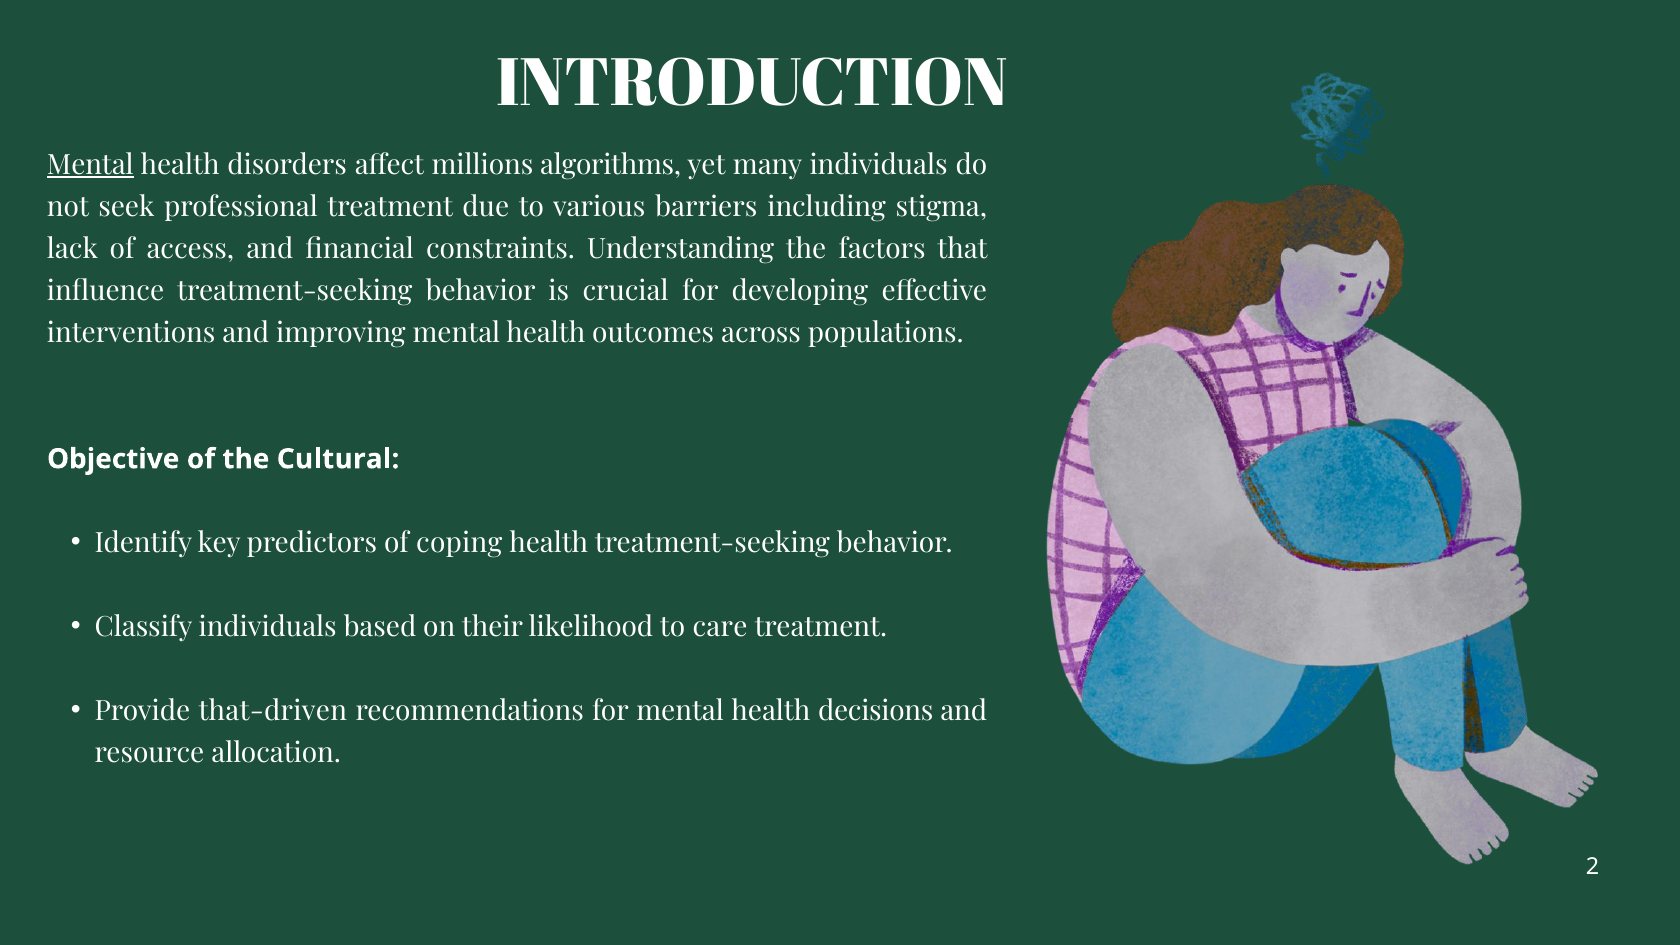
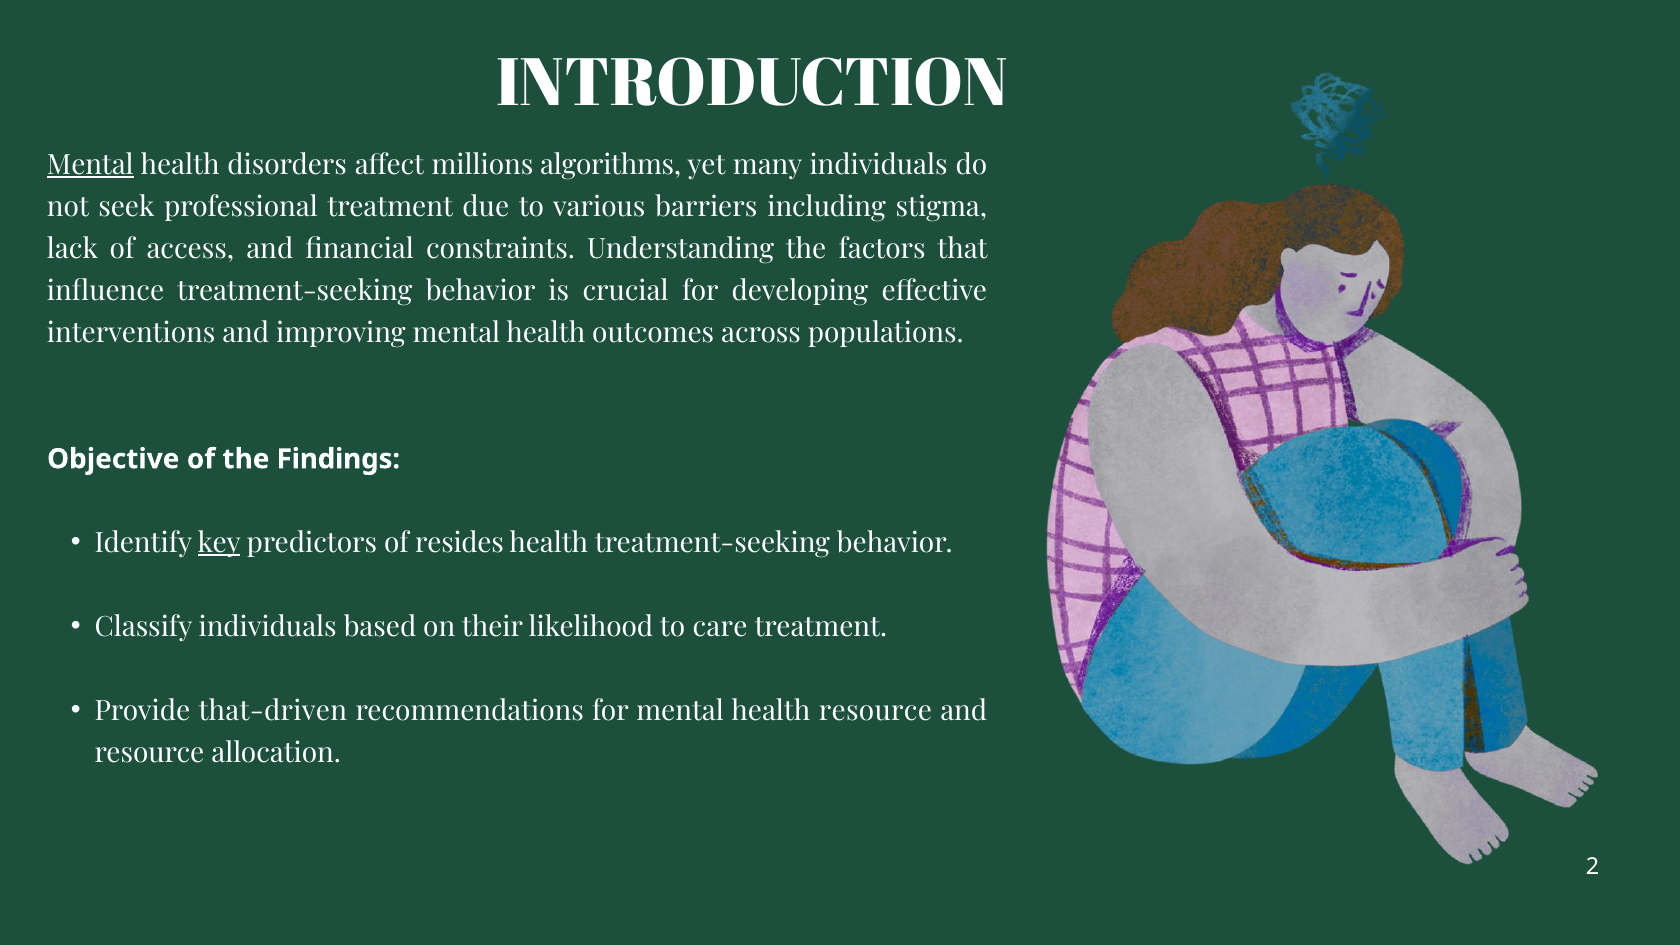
Cultural: Cultural -> Findings (338, 459)
key underline: none -> present (219, 543)
coping: coping -> resides (460, 543)
health decisions: decisions -> resource (875, 711)
